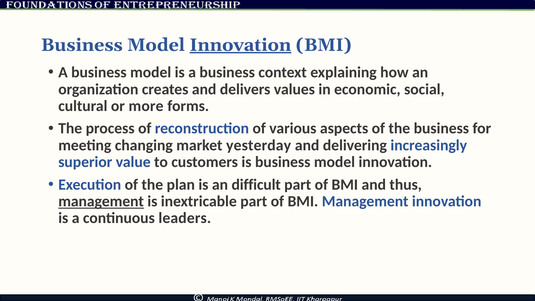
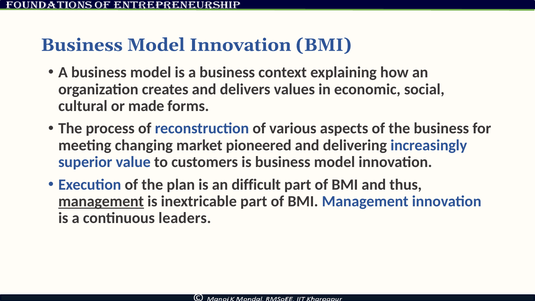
Innovation underline: present -> none (240, 45)
more: more -> made (146, 106)
yesterday: yesterday -> pioneered (259, 145)
